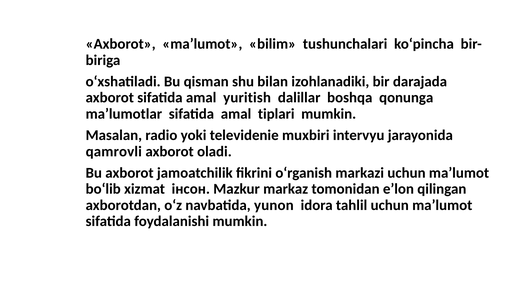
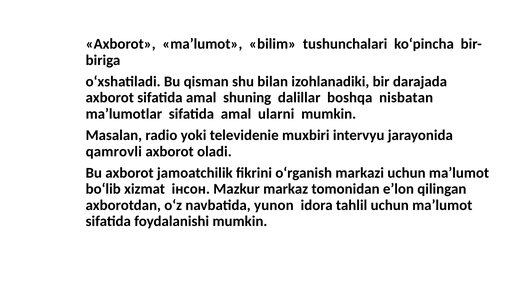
yuritish: yuritish -> shuning (247, 98)
qonunga: qonunga -> nisbatan (406, 98)
tiplari: tiplari -> ularni (276, 114)
